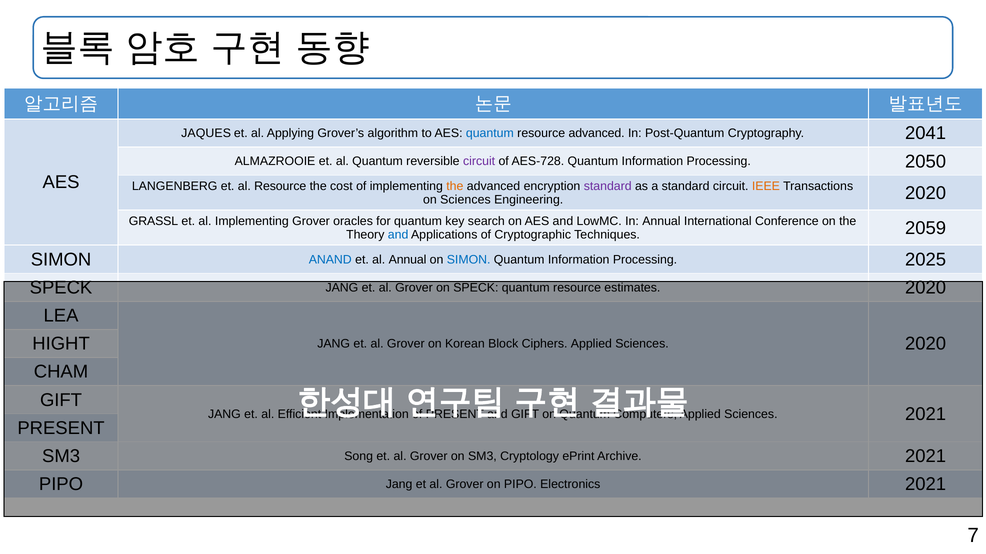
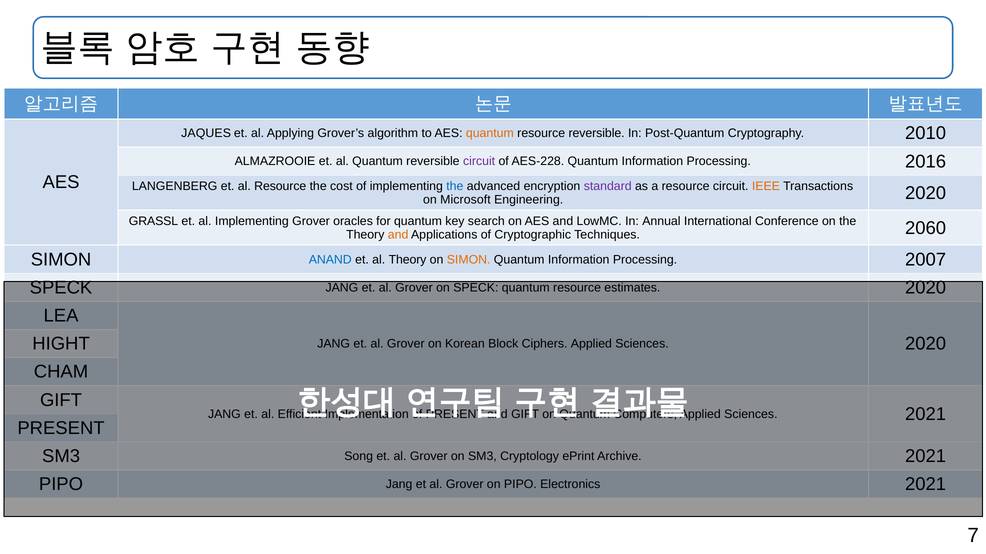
quantum colour: blue -> orange (490, 133)
resource advanced: advanced -> reversible (597, 133)
2041: 2041 -> 2010 (926, 134)
AES-728: AES-728 -> AES-228 (538, 162)
2050: 2050 -> 2016 (926, 162)
the colour: orange -> blue (455, 186)
a standard: standard -> resource (686, 186)
on Sciences: Sciences -> Microsoft (465, 200)
and colour: blue -> orange (398, 235)
2059: 2059 -> 2060 (926, 228)
al Annual: Annual -> Theory (408, 260)
SIMON colour: blue -> orange (469, 260)
2025: 2025 -> 2007 (926, 260)
